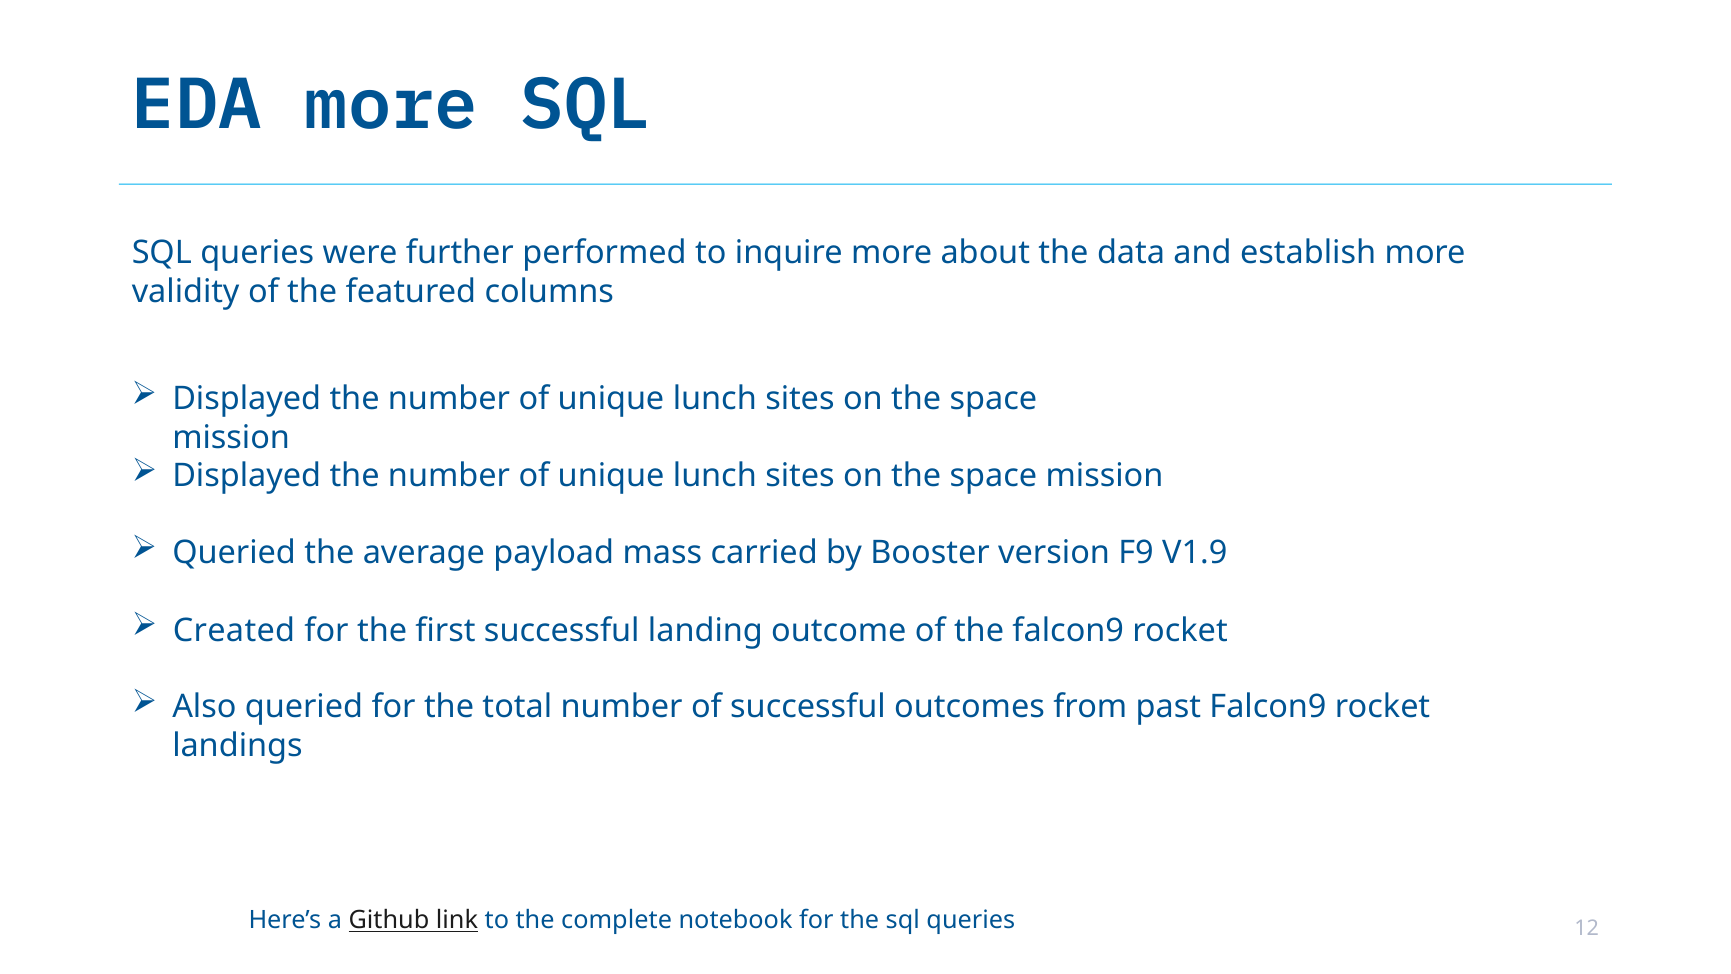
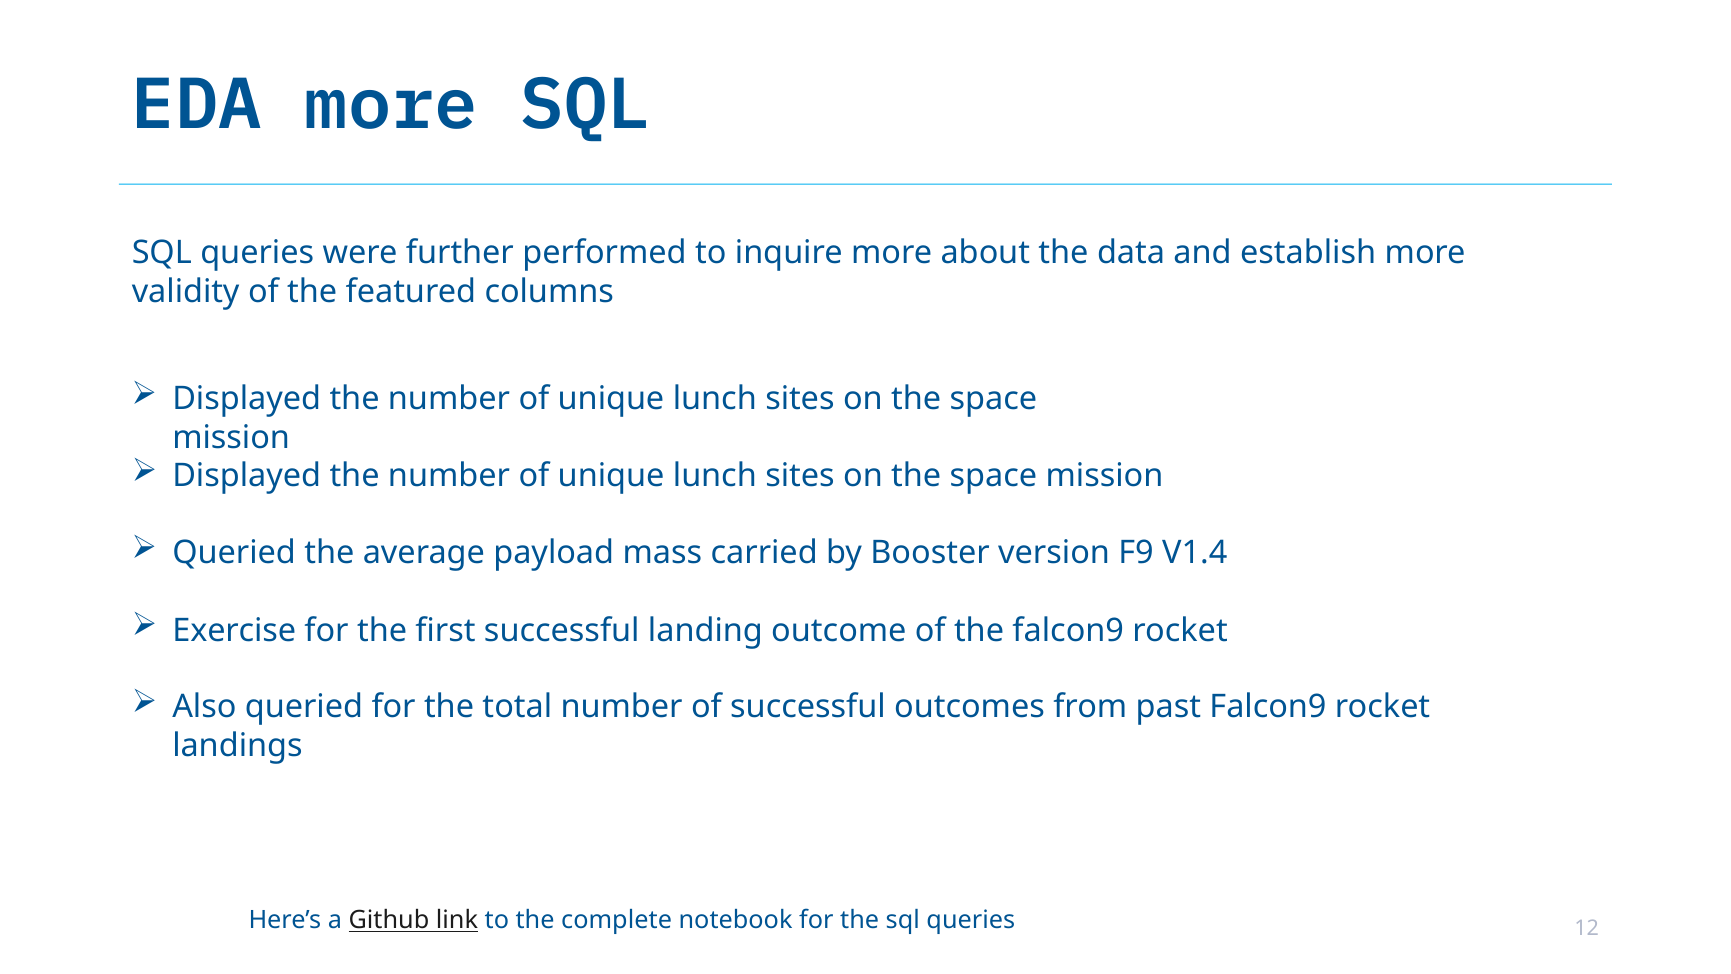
V1.9: V1.9 -> V1.4 (1195, 553)
Created: Created -> Exercise (234, 630)
